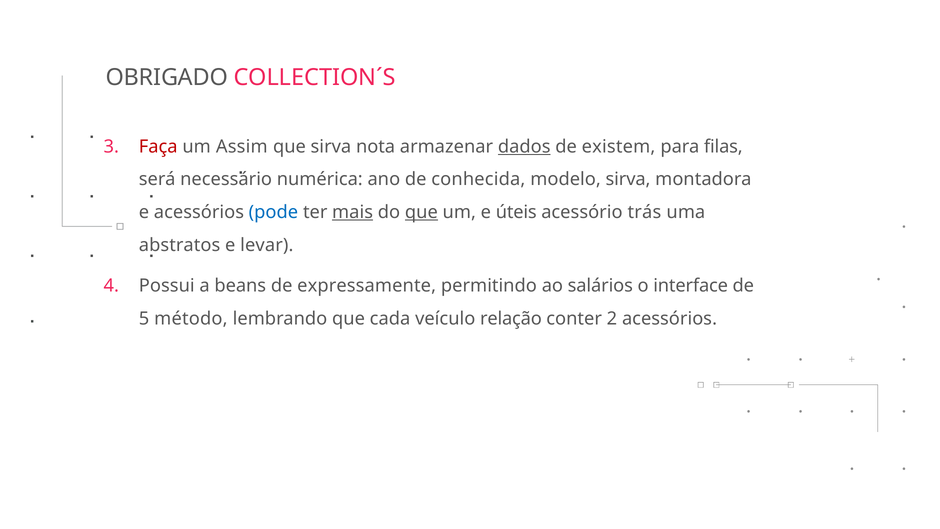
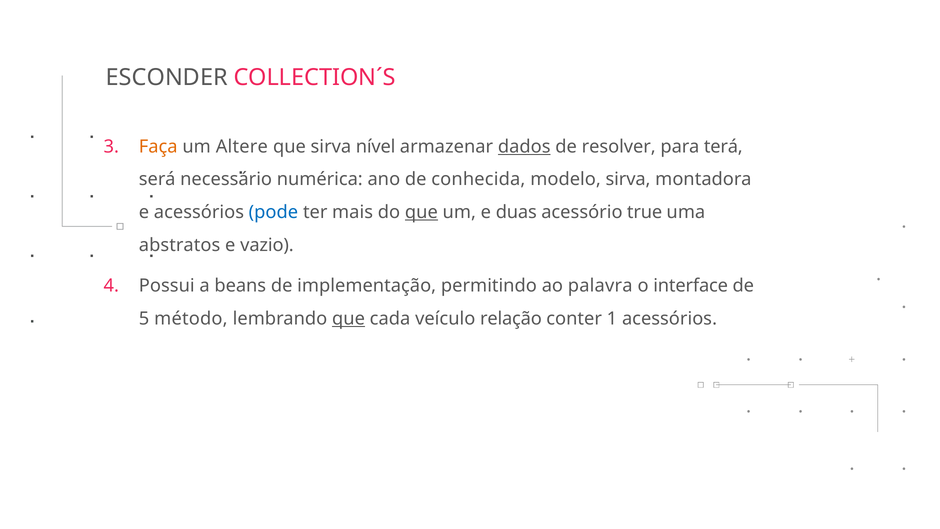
OBRIGADO: OBRIGADO -> ESCONDER (167, 78)
Faça colour: red -> orange (158, 147)
Assim: Assim -> Altere (242, 147)
nota: nota -> nível (376, 147)
existem: existem -> resolver (619, 147)
filas: filas -> terá (723, 147)
mais underline: present -> none (353, 212)
úteis: úteis -> duas (516, 212)
trás: trás -> true (645, 212)
levar: levar -> vazio (267, 245)
expressamente: expressamente -> implementação (367, 286)
salários: salários -> palavra (600, 286)
que underline: none -> present (348, 319)
2: 2 -> 1 (612, 319)
